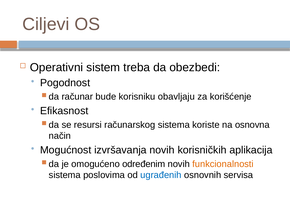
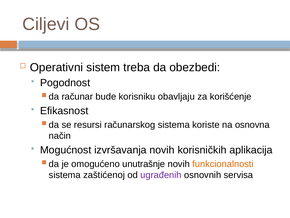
određenim: određenim -> unutrašnje (144, 164)
poslovima: poslovima -> zaštićenoj (104, 175)
ugrađenih colour: blue -> purple (161, 175)
